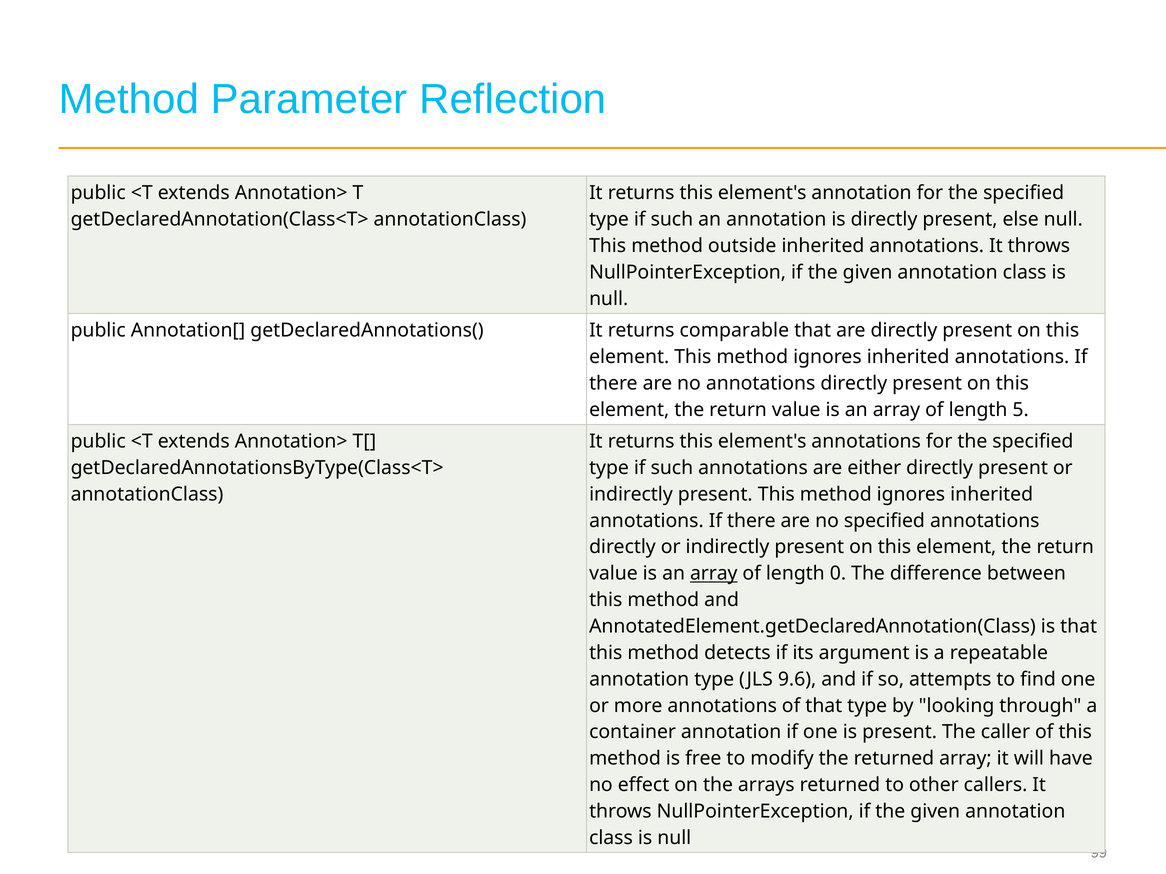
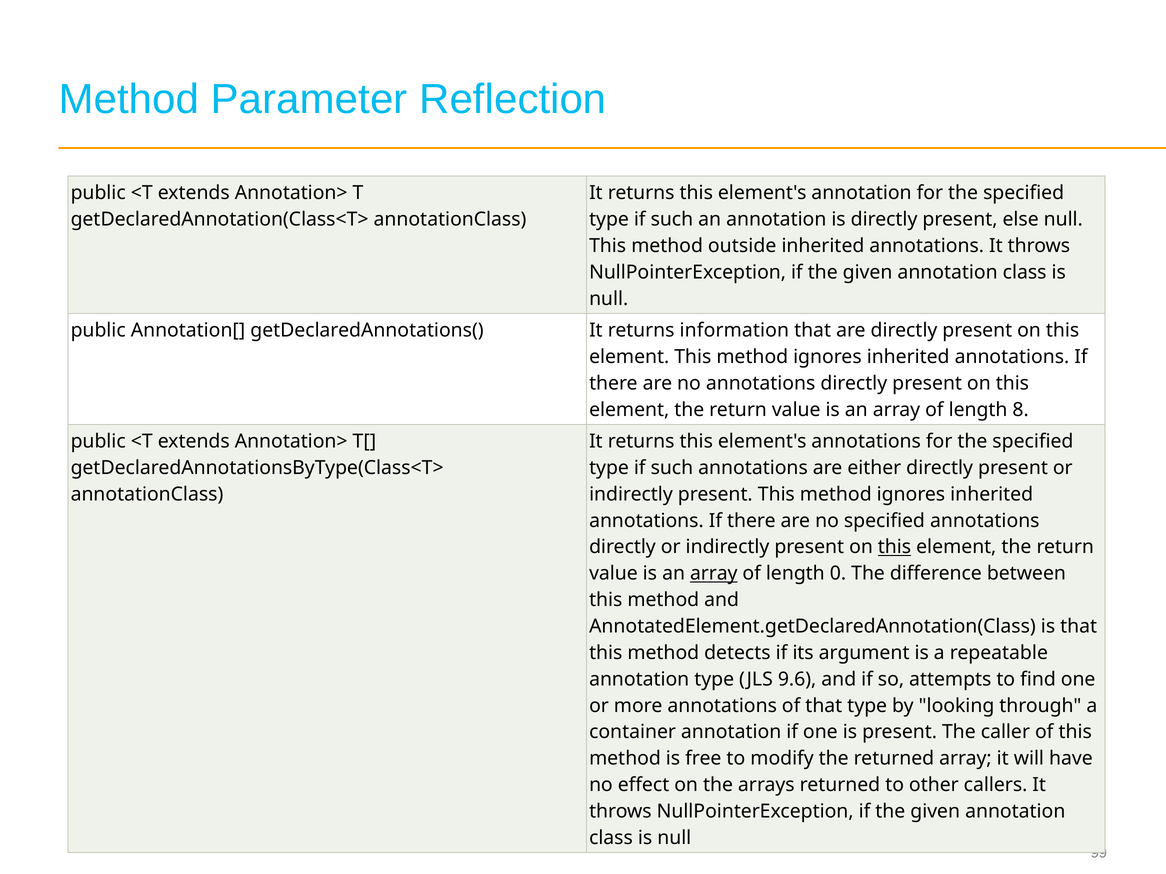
comparable: comparable -> information (734, 331)
5: 5 -> 8 (1021, 410)
this underline: none -> present (894, 547)
